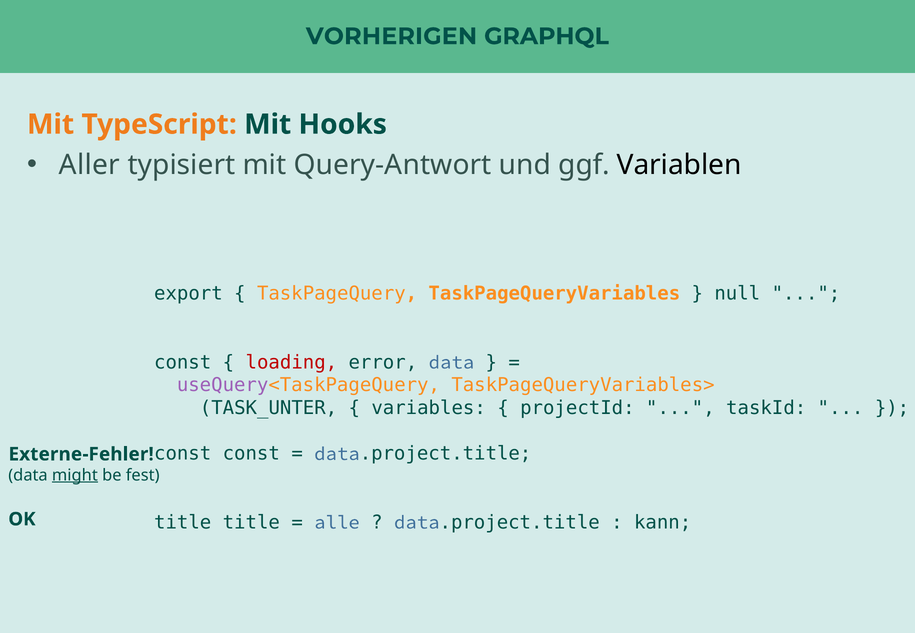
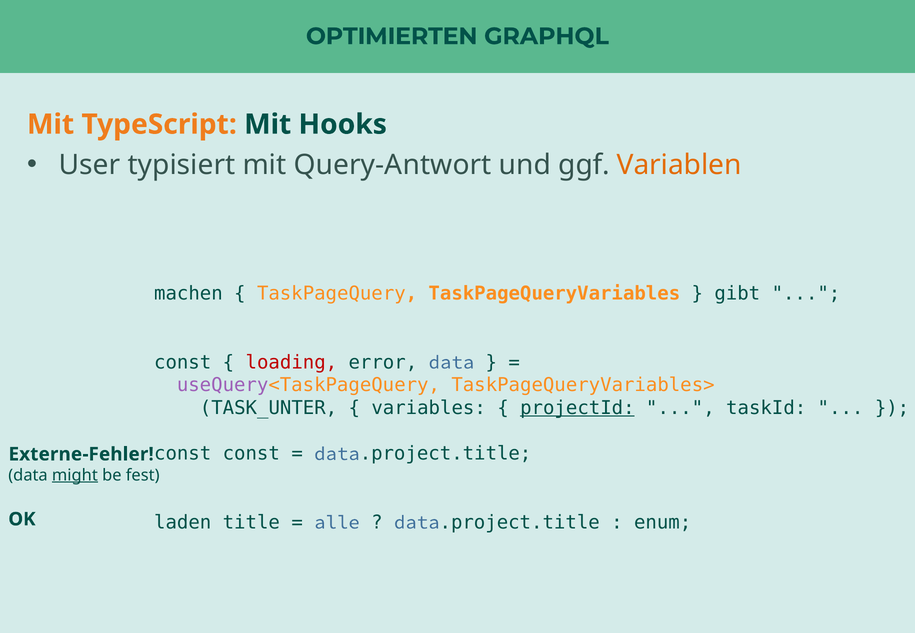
VORHERIGEN: VORHERIGEN -> OPTIMIERTEN (392, 36)
Aller: Aller -> User (90, 165)
Variablen colour: black -> orange (679, 165)
export: export -> machen (188, 294)
null: null -> gibt (737, 294)
projectId underline: none -> present (577, 408)
title: title -> laden (183, 523)
kann: kann -> enum (663, 523)
